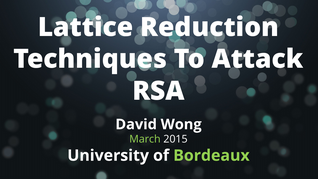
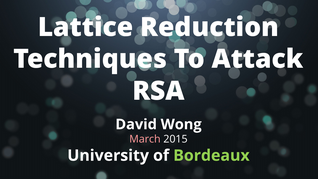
March colour: light green -> pink (145, 139)
